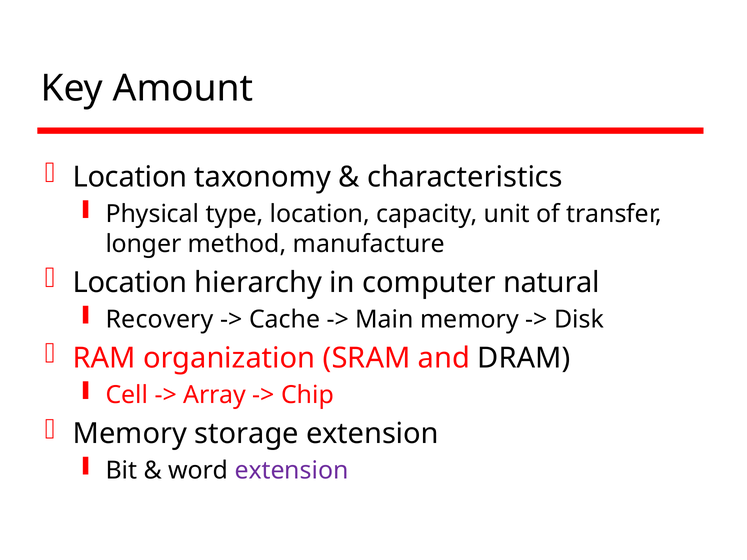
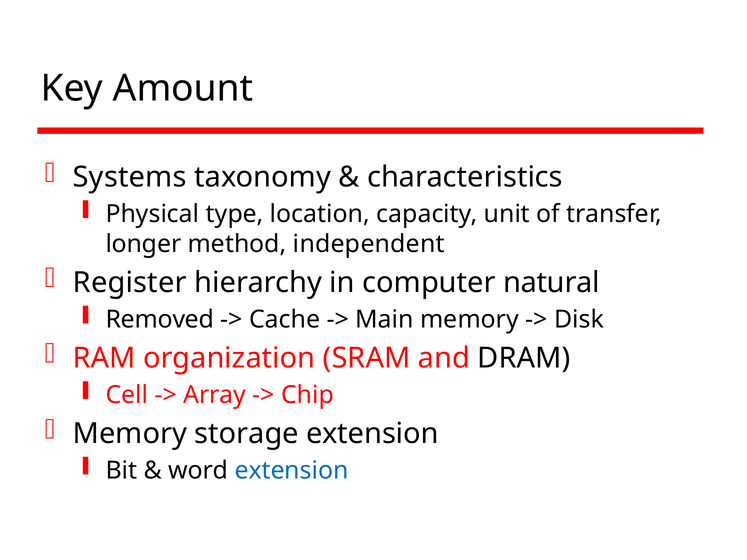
Location: Location -> Systems (130, 177)
manufacture: manufacture -> independent (369, 244)
Location: Location -> Register (130, 283)
Recovery: Recovery -> Removed (160, 320)
extension colour: purple -> blue (291, 471)
